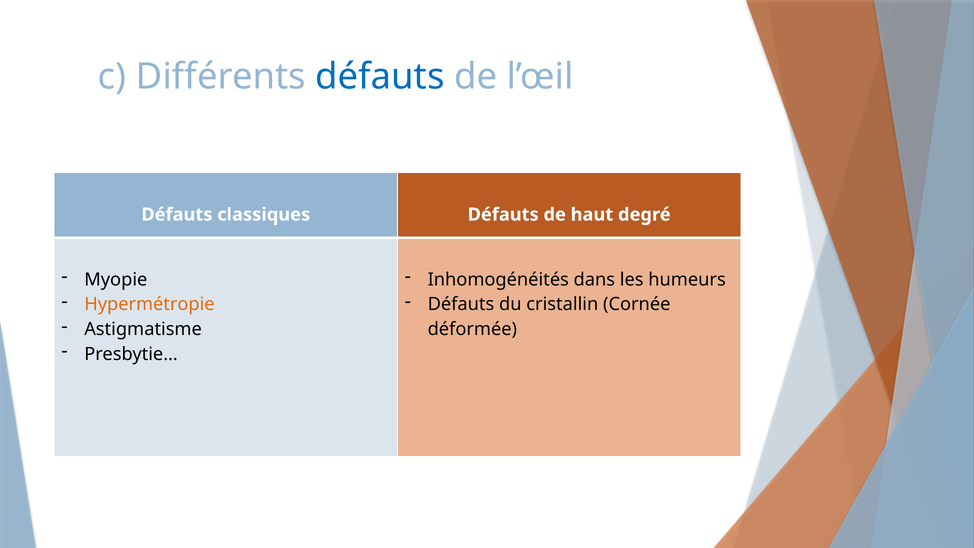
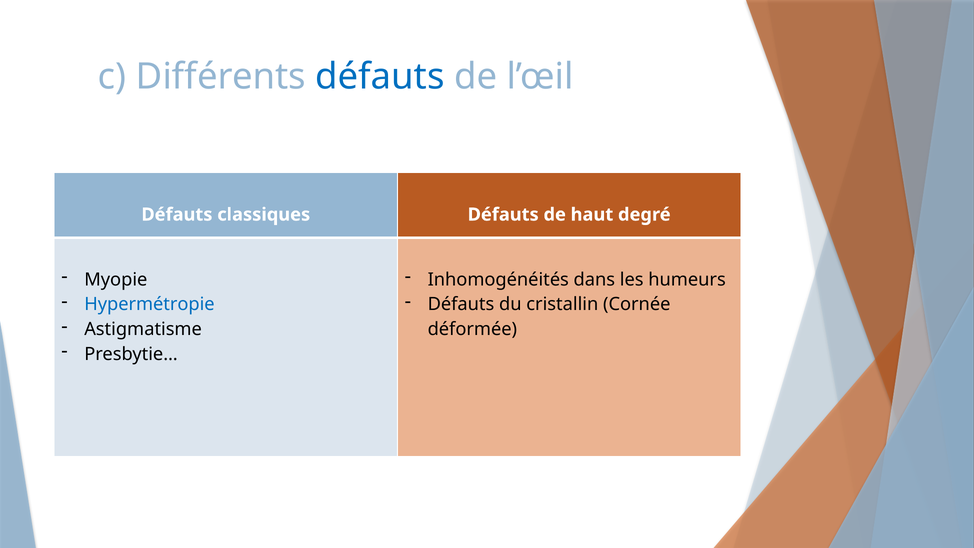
Hypermétropie colour: orange -> blue (149, 304)
